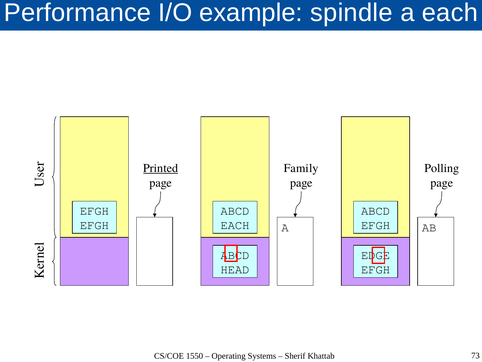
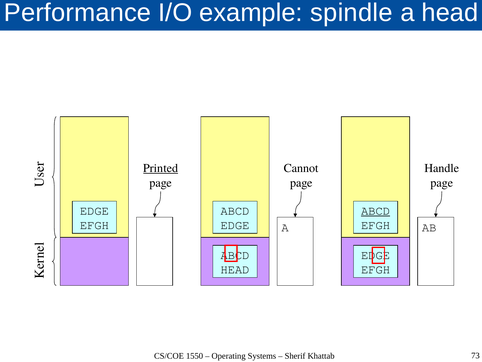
a each: each -> head (450, 13)
Family: Family -> Cannot (301, 168)
Polling: Polling -> Handle (442, 168)
EFGH: EFGH -> EDGE (94, 210)
ABCD underline: none -> present (376, 210)
EACH: EACH -> EDGE (235, 225)
